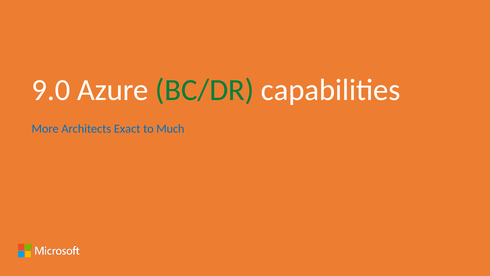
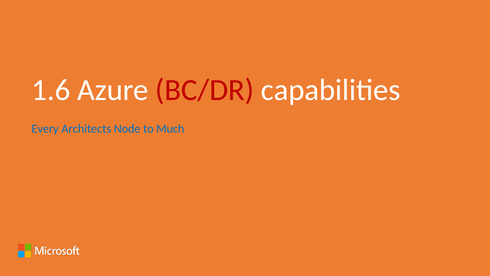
9.0: 9.0 -> 1.6 (51, 90)
BC/DR colour: green -> red (205, 90)
More: More -> Every (45, 129)
Exact: Exact -> Node (127, 129)
